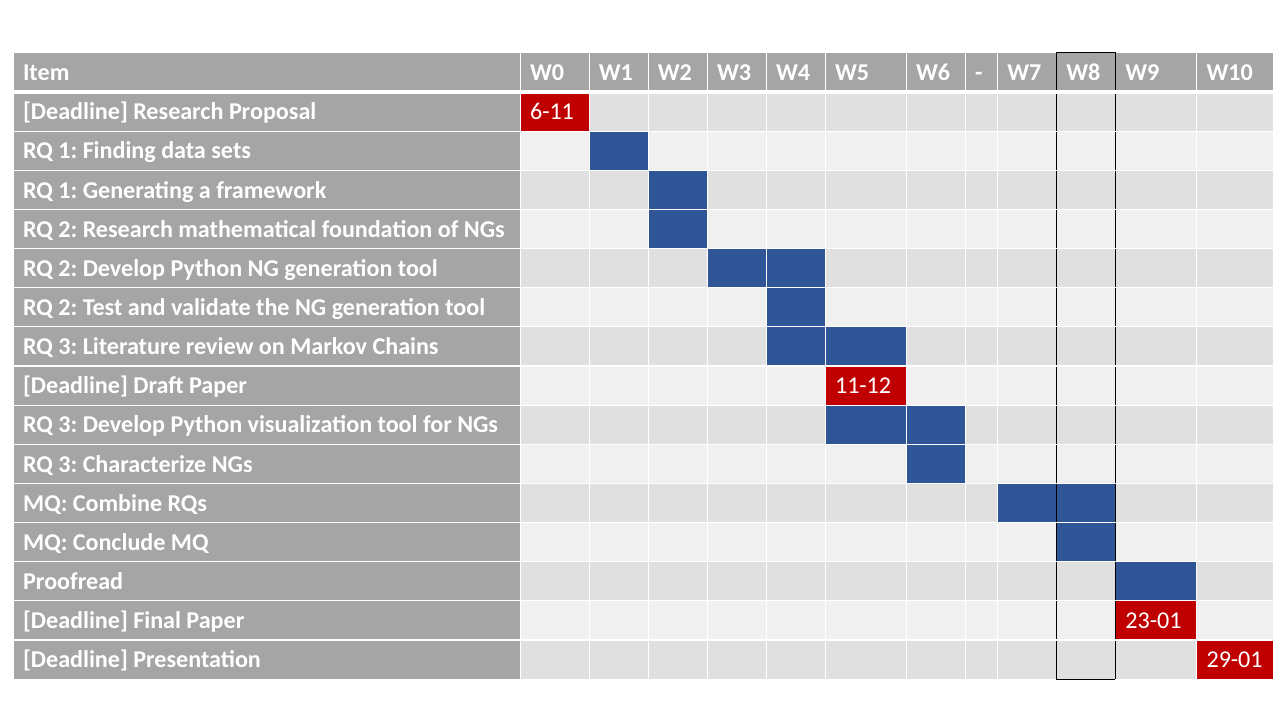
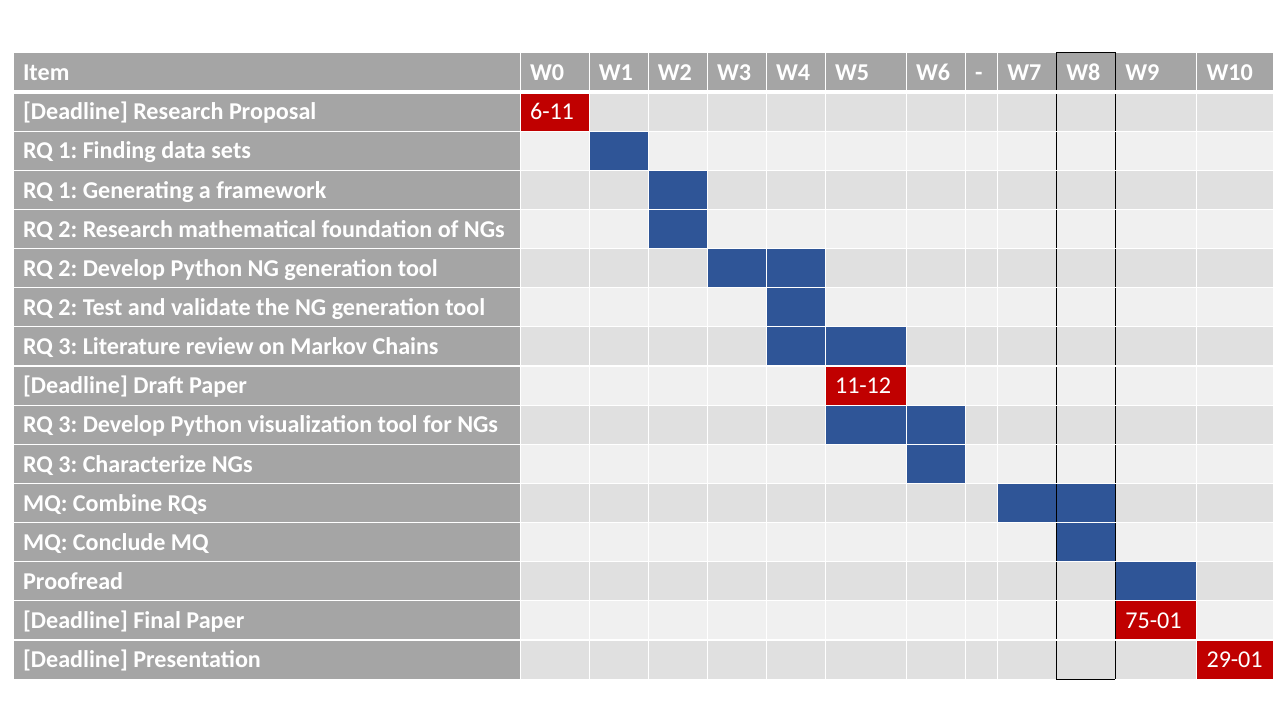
23-01: 23-01 -> 75-01 (1153, 621)
